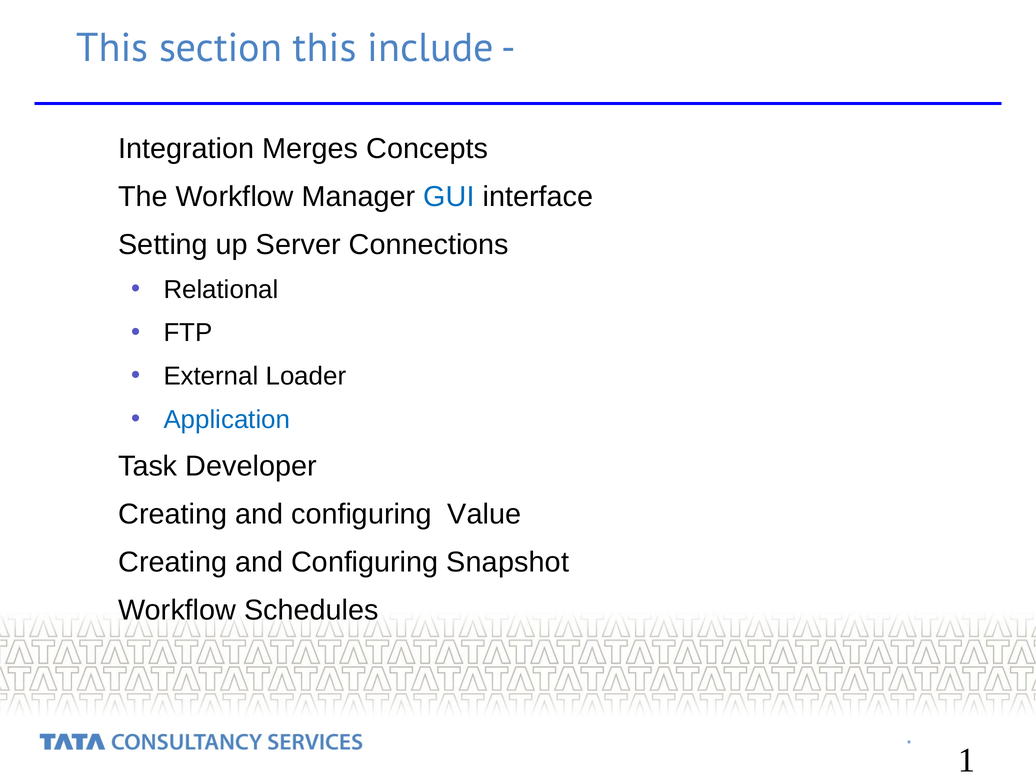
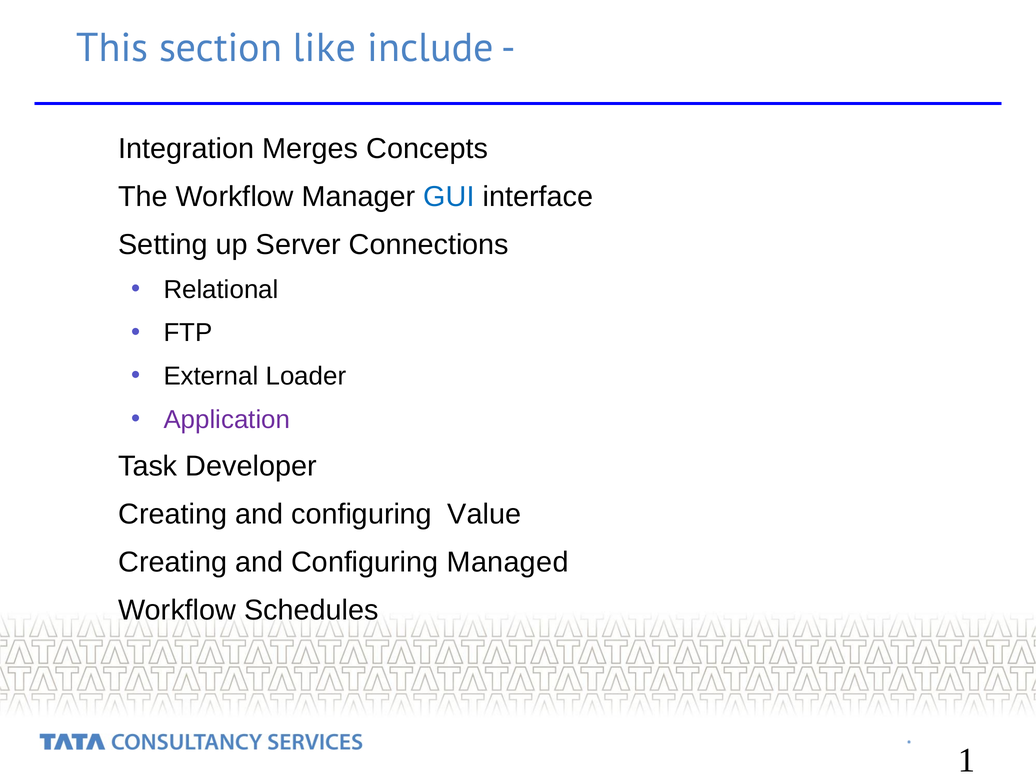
section this: this -> like (325, 48)
Application colour: blue -> purple (227, 419)
Snapshot: Snapshot -> Managed (508, 562)
